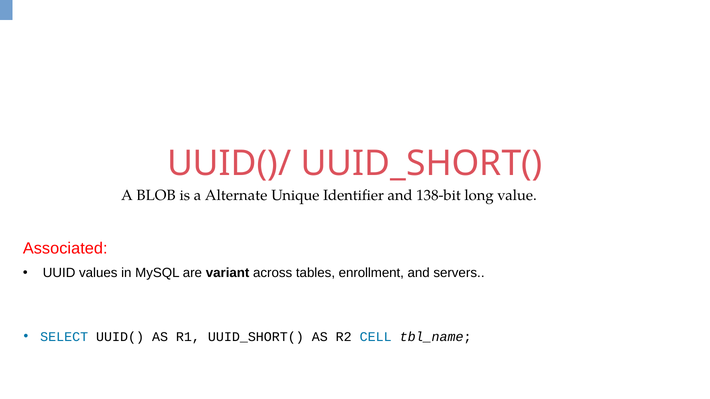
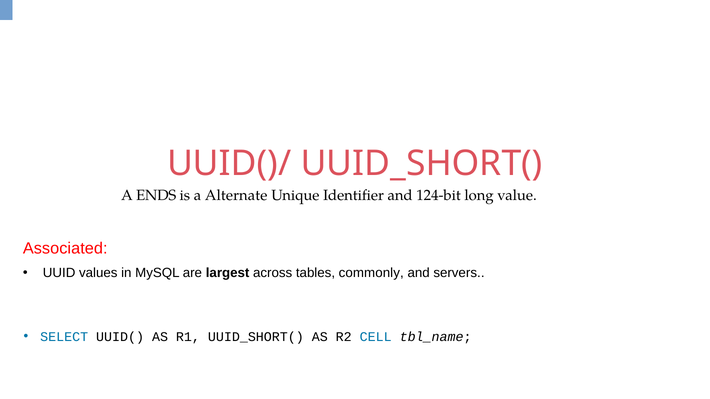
BLOB: BLOB -> ENDS (156, 196)
138-bit: 138-bit -> 124-bit (439, 196)
variant: variant -> largest (228, 273)
enrollment: enrollment -> commonly (371, 273)
